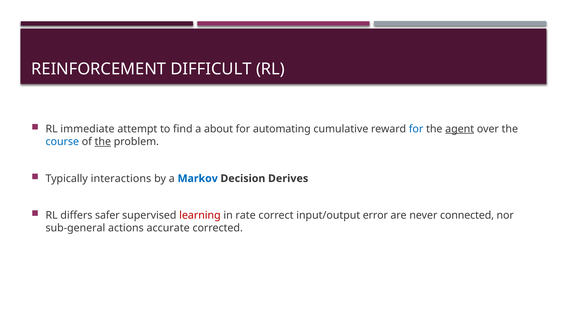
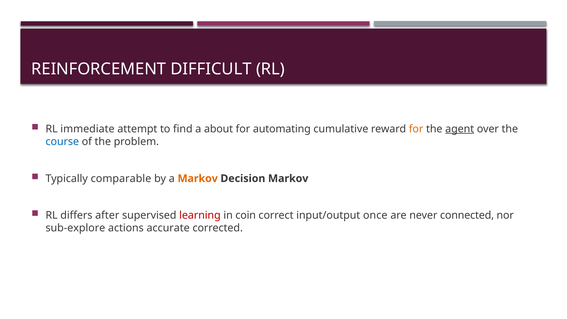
for colour: blue -> orange (416, 129)
the underline: present -> none (103, 142)
interactions: interactions -> comparable (121, 178)
Markov colour: blue -> orange (198, 178)
Decision Derives: Derives -> Markov (288, 178)
safer: safer -> after (107, 215)
rate: rate -> coin (246, 215)
error: error -> once (375, 215)
sub-general: sub-general -> sub-explore (75, 228)
